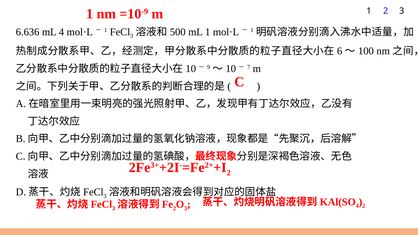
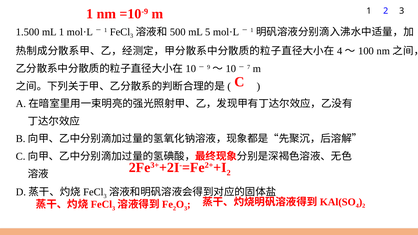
6.636: 6.636 -> 1.500 (28, 32)
mL 4: 4 -> 1 (61, 32)
mL 1: 1 -> 5 (208, 32)
6: 6 -> 4 (340, 51)
